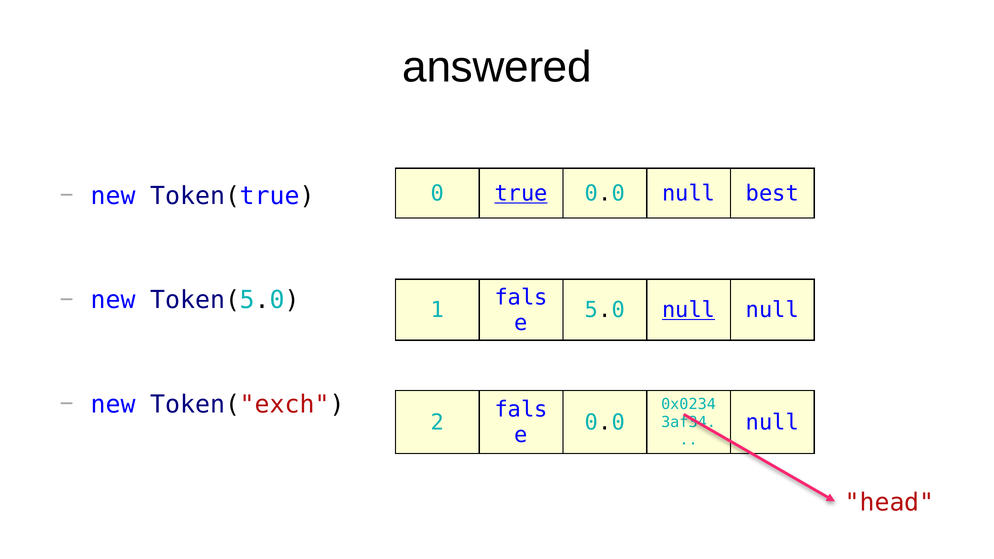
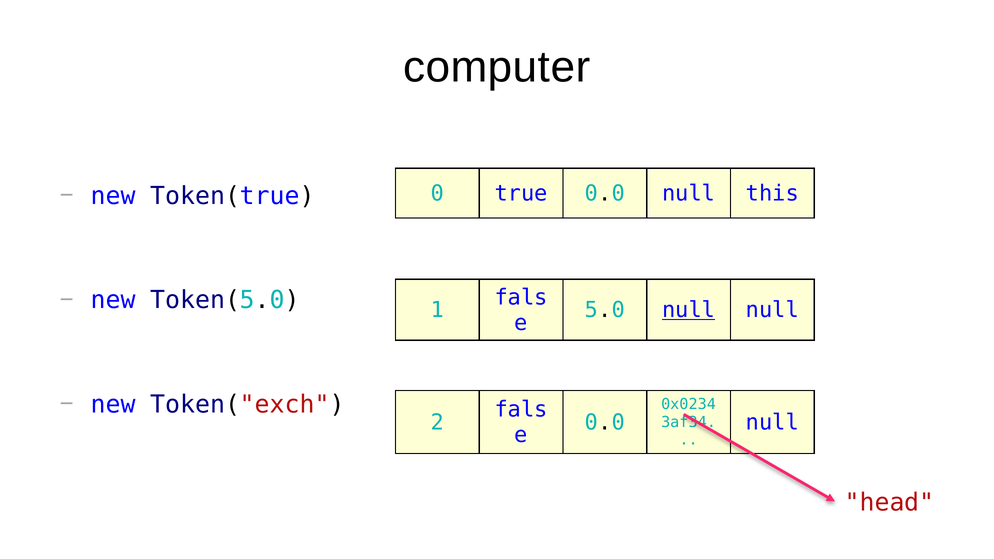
answered: answered -> computer (497, 67)
true underline: present -> none (521, 194)
best: best -> this (772, 194)
